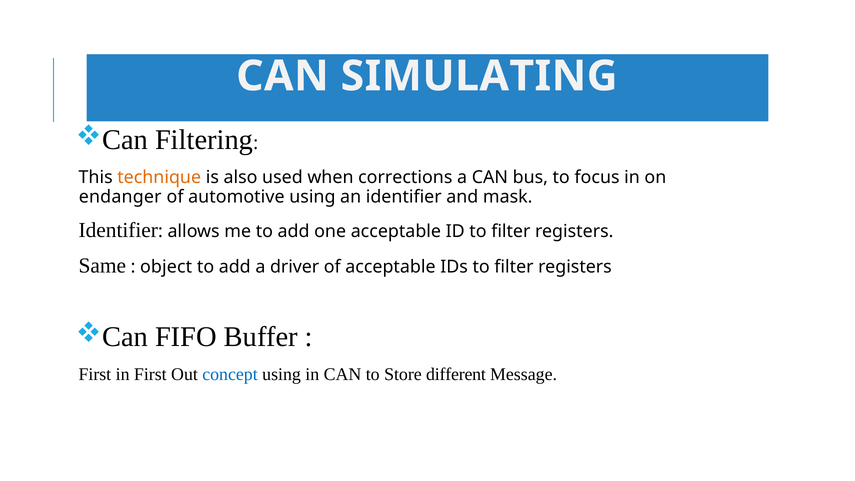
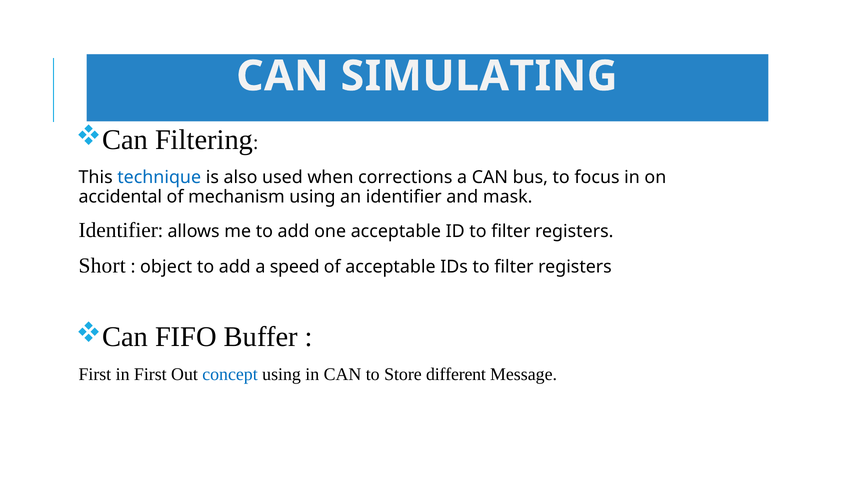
technique colour: orange -> blue (159, 177)
endanger: endanger -> accidental (120, 197)
automotive: automotive -> mechanism (236, 197)
Same: Same -> Short (102, 266)
driver: driver -> speed (295, 267)
